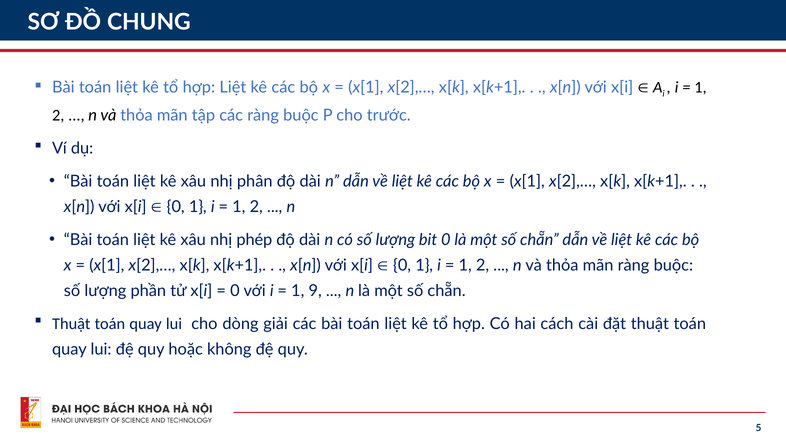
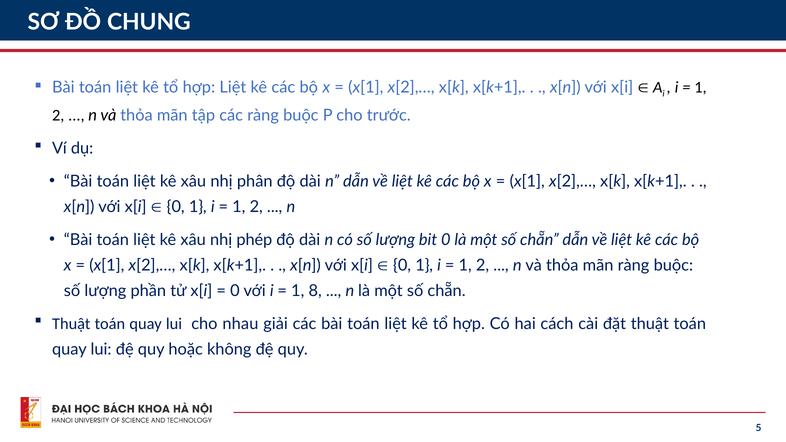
9: 9 -> 8 (315, 291)
dòng: dòng -> nhau (240, 324)
